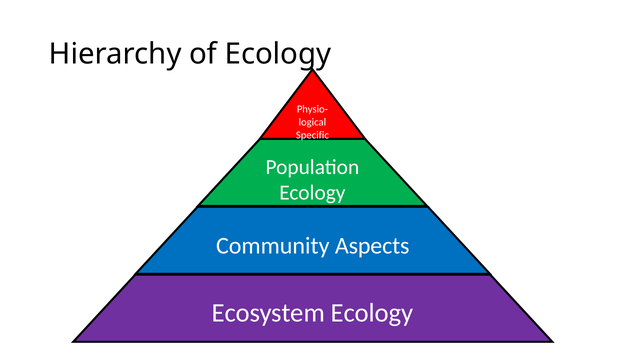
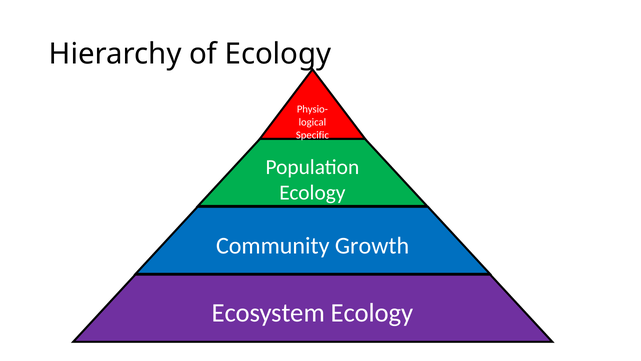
Aspects: Aspects -> Growth (372, 246)
